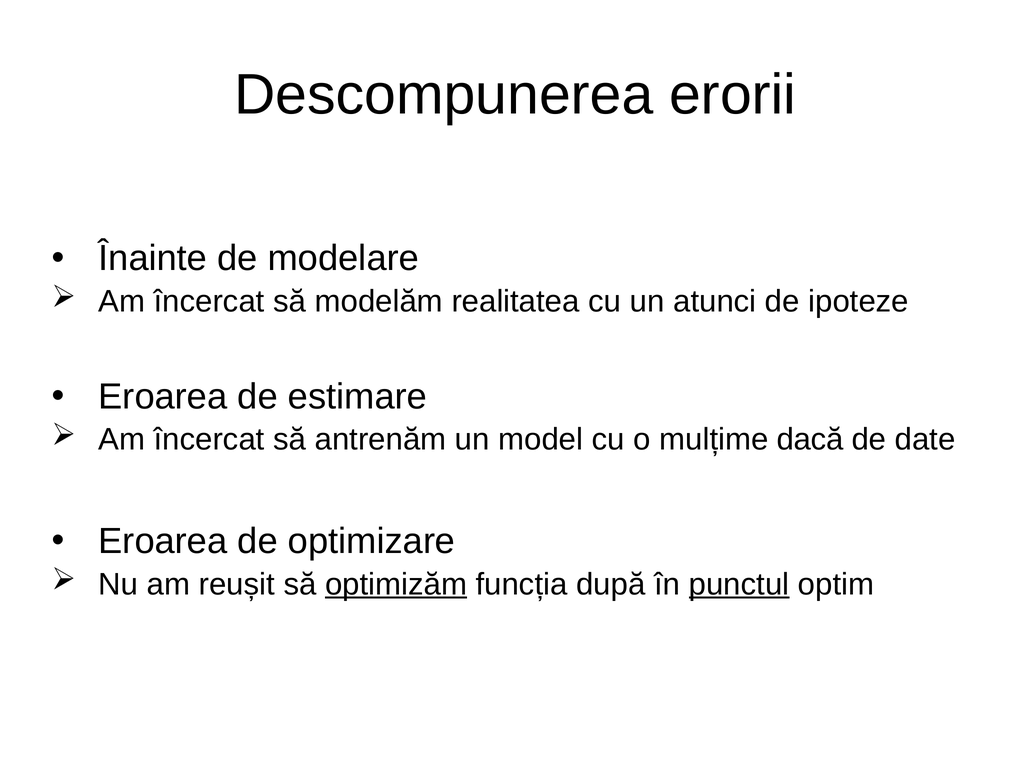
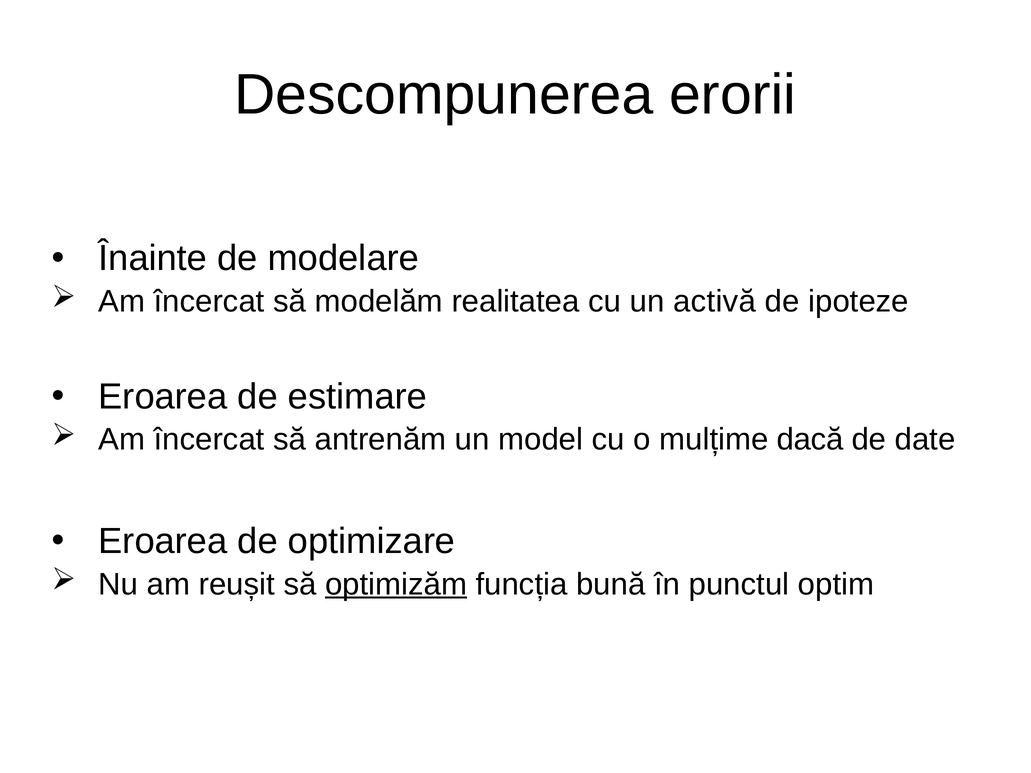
atunci: atunci -> activă (715, 301)
după: după -> bună (611, 584)
punctul underline: present -> none (739, 584)
